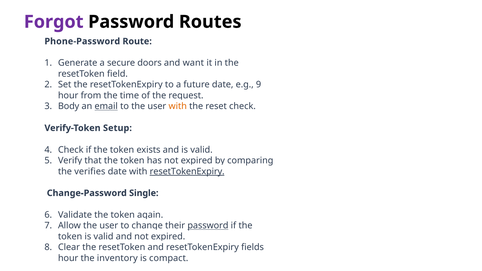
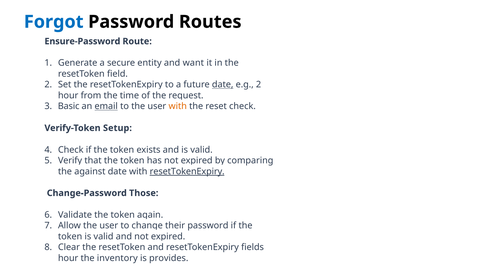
Forgot colour: purple -> blue (54, 22)
Phone-Password: Phone-Password -> Ensure-Password (82, 41)
doors: doors -> entity (150, 63)
date underline: none -> present (223, 85)
e.g 9: 9 -> 2 (259, 85)
Body: Body -> Basic (69, 106)
verifies: verifies -> against (90, 171)
Single: Single -> Those (144, 193)
password underline: present -> none (208, 226)
compact: compact -> provides (169, 258)
